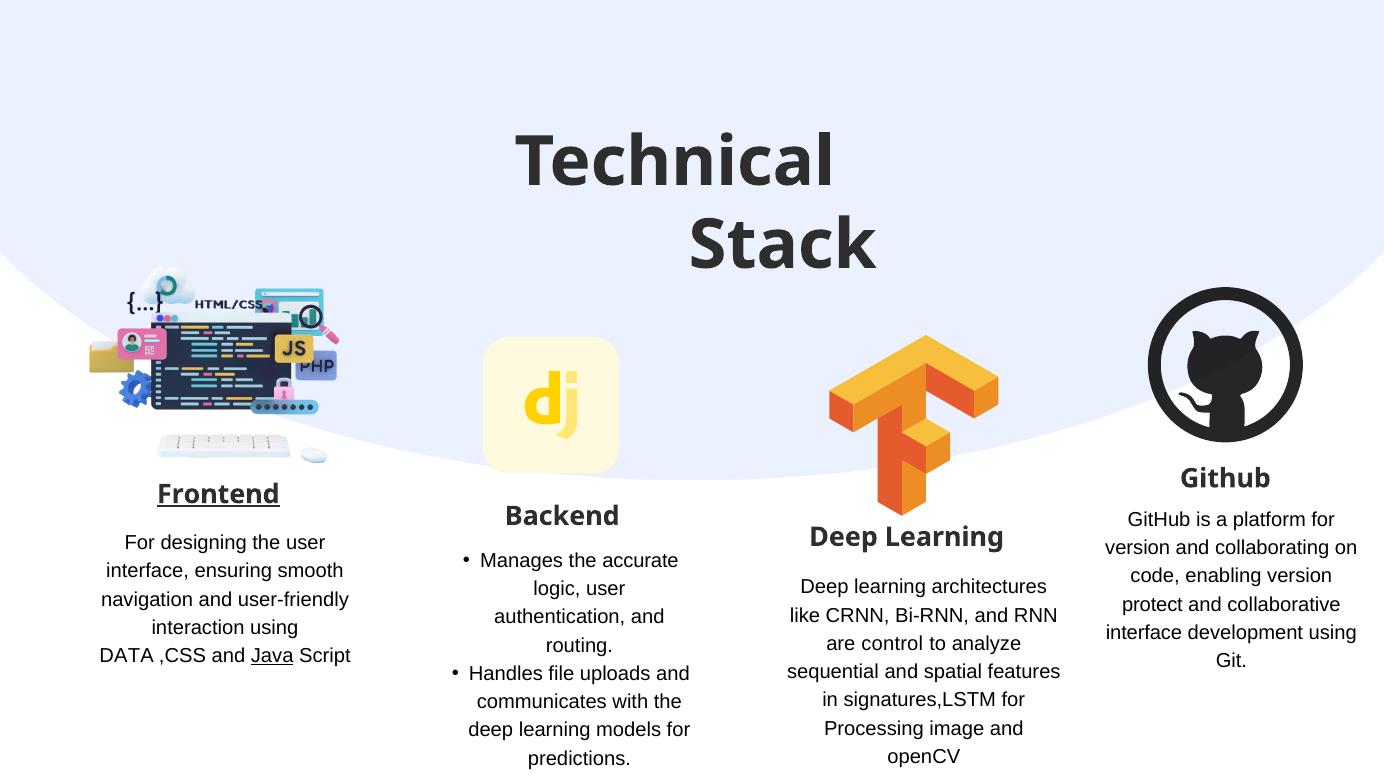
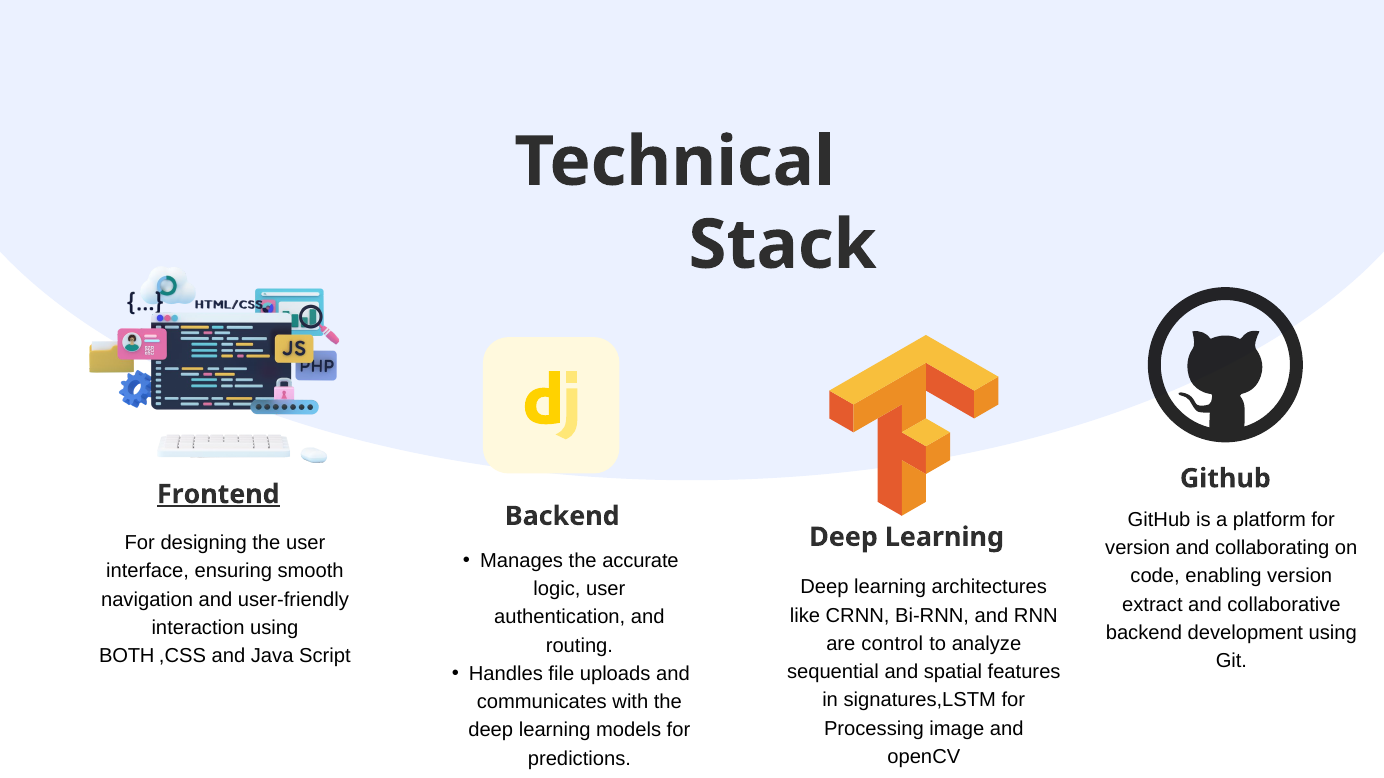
protect: protect -> extract (1152, 605)
interface: interface -> backend (1144, 633)
DATA: DATA -> BOTH (127, 656)
Java underline: present -> none (272, 656)
